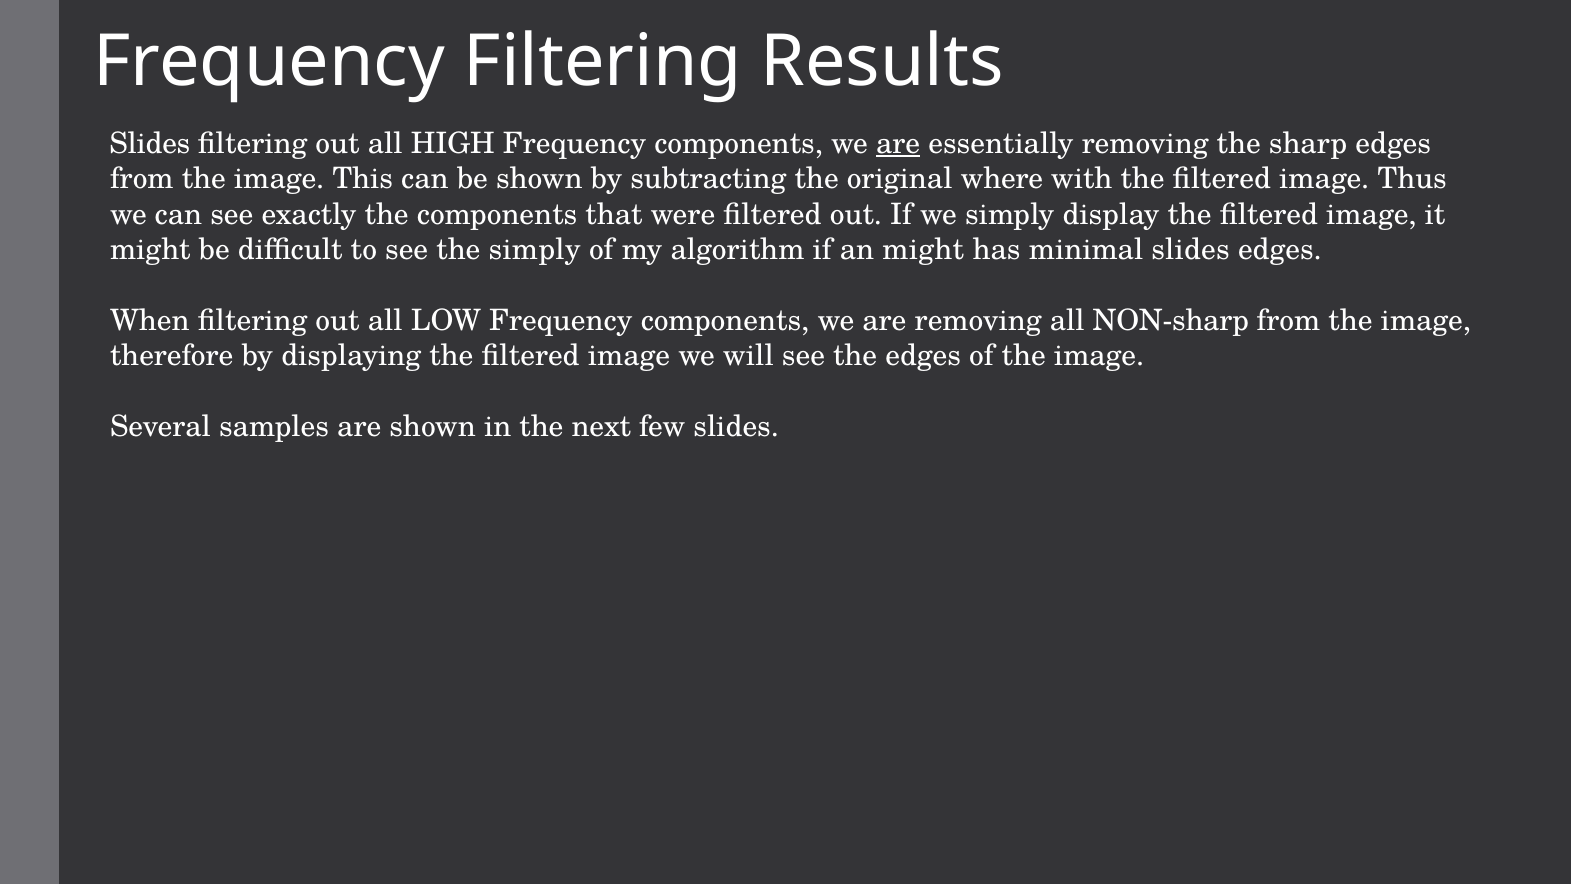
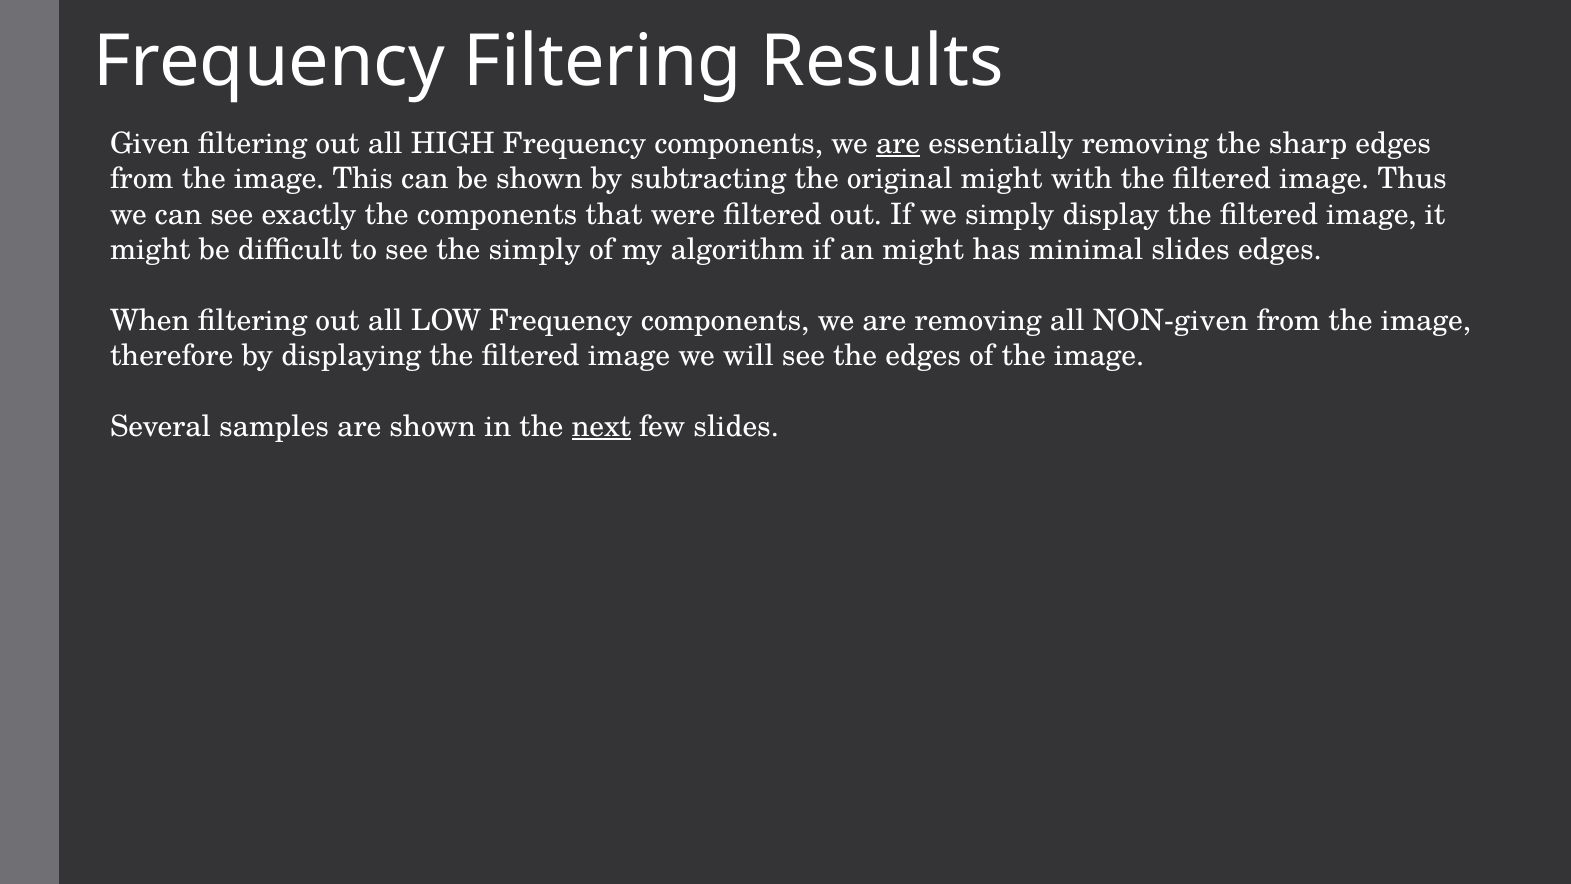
Slides: Slides -> Given (150, 144)
original where: where -> might (1002, 179)
NON-sharp: NON-sharp -> NON-given (1171, 320)
next underline: none -> present (601, 426)
